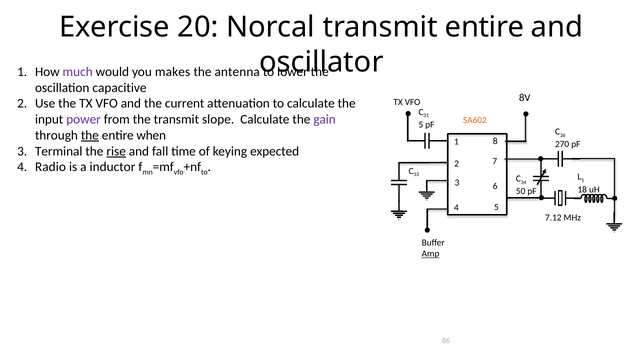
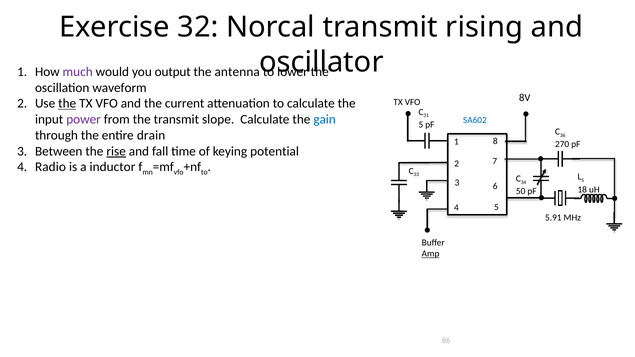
20: 20 -> 32 (198, 27)
transmit entire: entire -> rising (484, 27)
makes: makes -> output (173, 72)
capacitive: capacitive -> waveform (120, 88)
the underline: none -> present (67, 104)
gain colour: purple -> blue (325, 120)
SA602 colour: orange -> blue (475, 120)
the underline: present -> none (90, 135)
when: when -> drain (151, 135)
Terminal: Terminal -> Between (59, 151)
expected: expected -> potential (275, 151)
7.12: 7.12 -> 5.91 (553, 218)
